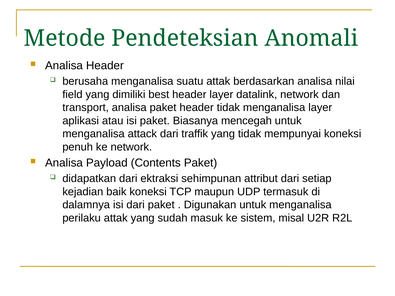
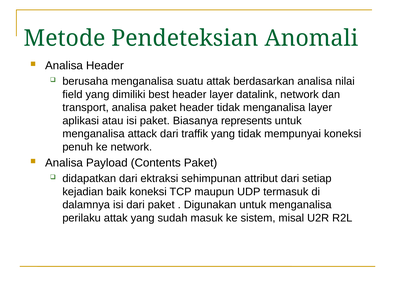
mencegah: mencegah -> represents (246, 121)
